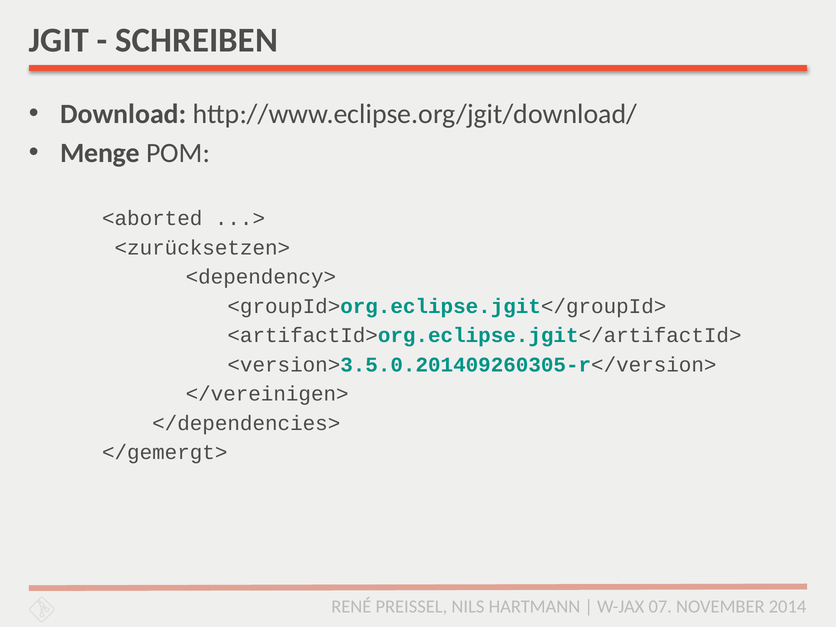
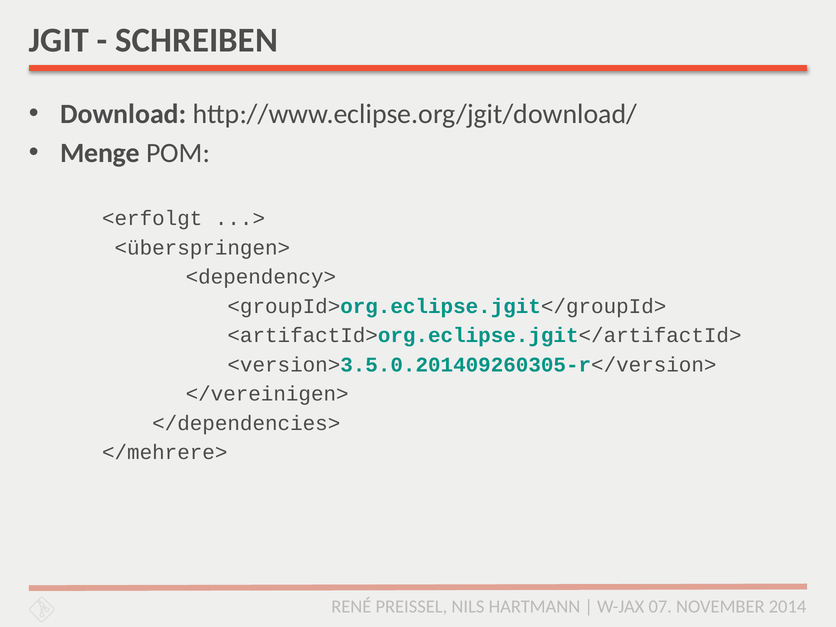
<aborted: <aborted -> <erfolgt (152, 218)
<zurücksetzen>: <zurücksetzen> -> <überspringen> (202, 248)
</gemergt>: </gemergt> -> </mehrere> (165, 452)
